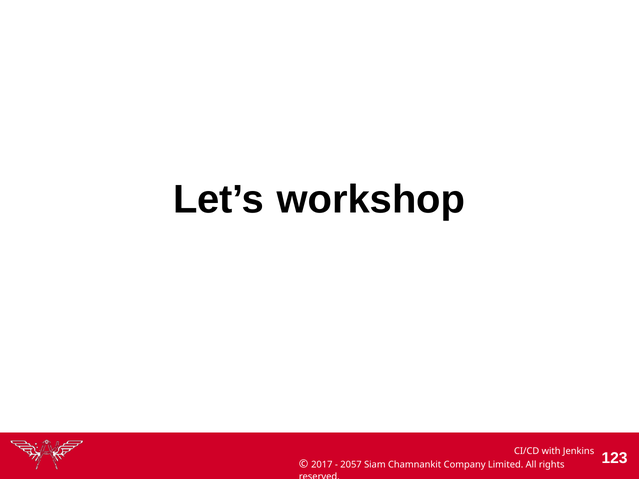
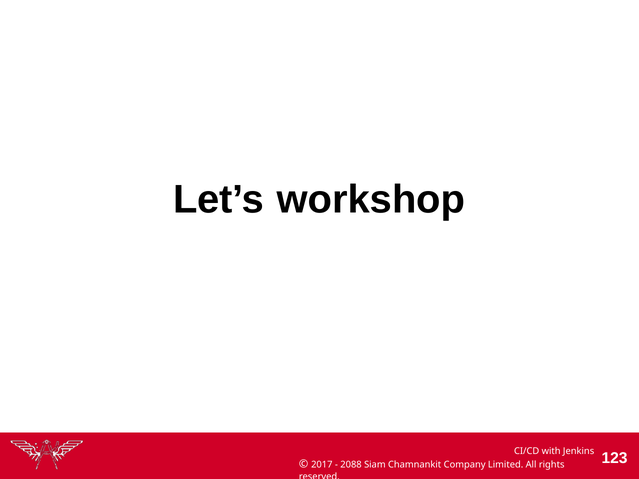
2057: 2057 -> 2088 (351, 465)
